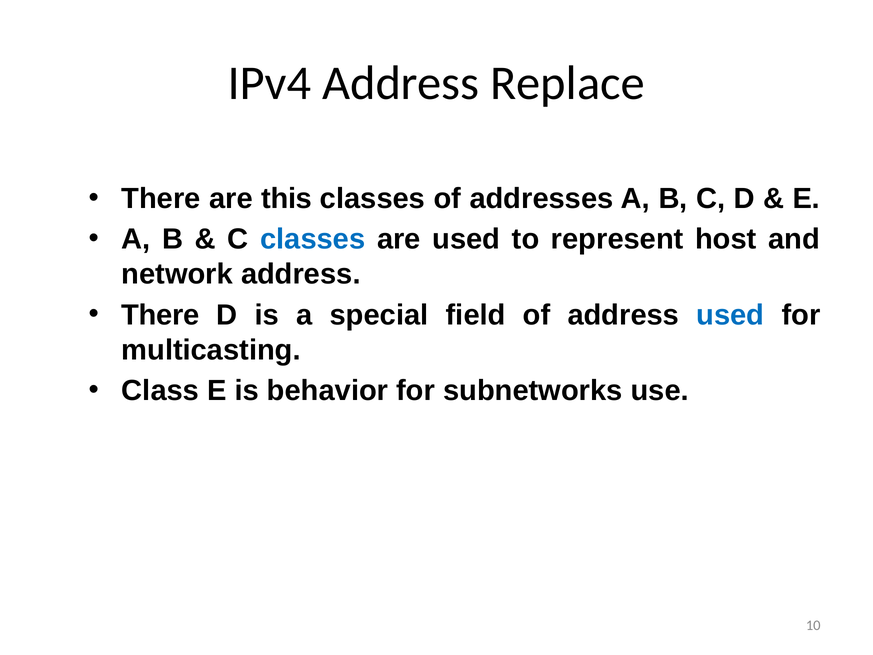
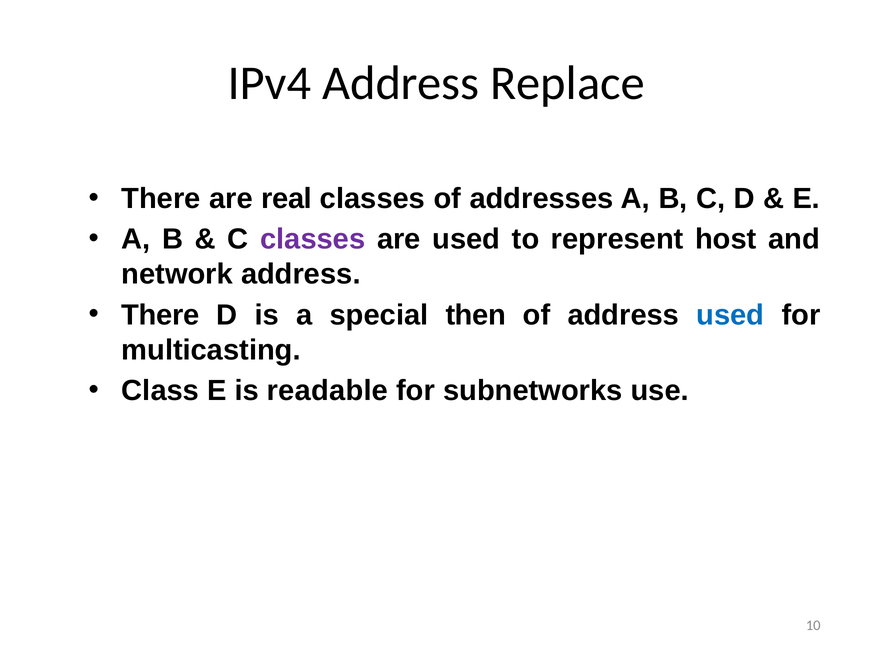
this: this -> real (287, 198)
classes colour: blue -> purple (313, 239)
field: field -> then (476, 315)
behavior: behavior -> readable (327, 390)
